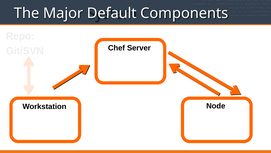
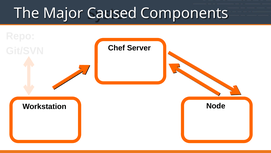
Default: Default -> Caused (112, 13)
